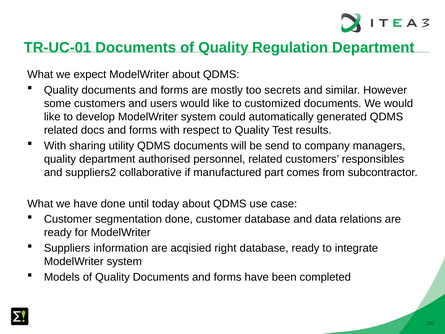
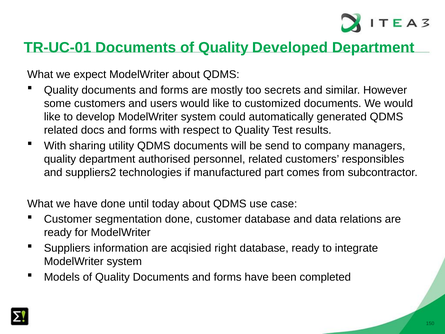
Regulation: Regulation -> Developed (290, 48)
collaborative: collaborative -> technologies (150, 172)
